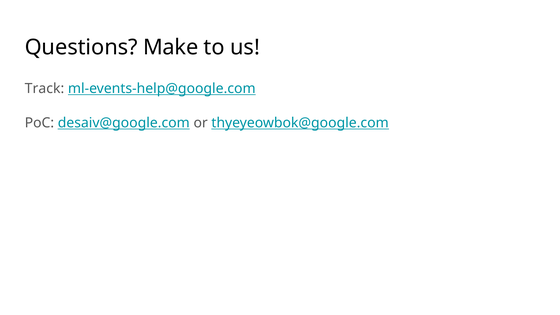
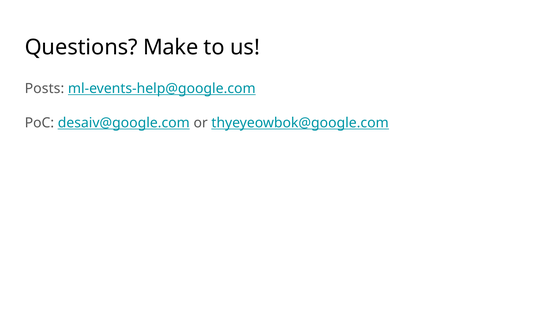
Track: Track -> Posts (44, 88)
